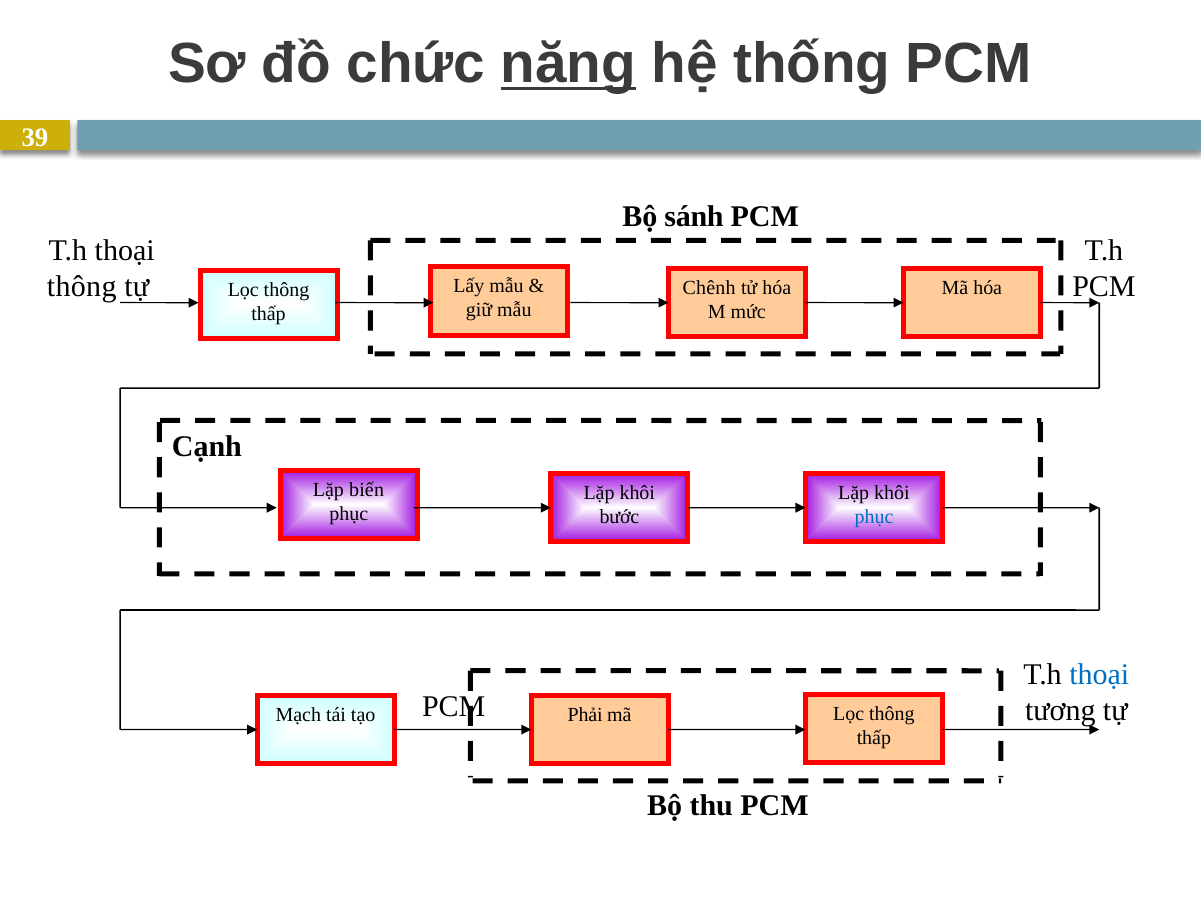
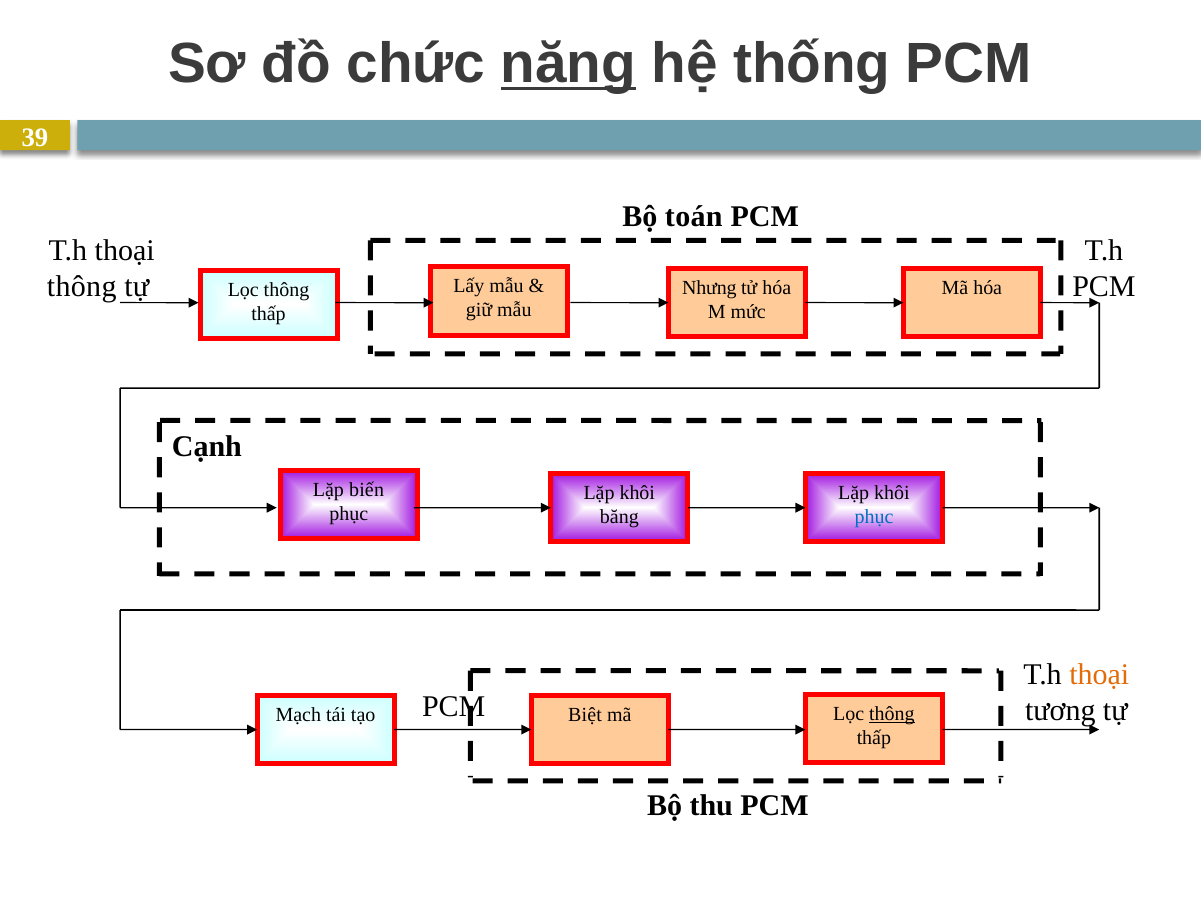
sánh: sánh -> toán (694, 216)
Chênh: Chênh -> Nhưng (709, 288)
bước: bước -> băng (619, 517)
thoại colour: blue -> orange (1099, 675)
Phải: Phải -> Biệt (585, 715)
thông underline: none -> present (892, 714)
